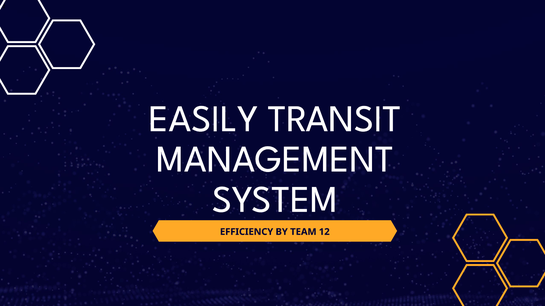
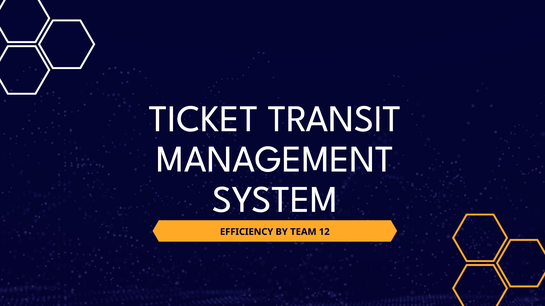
EASILY: EASILY -> TICKET (203, 119)
